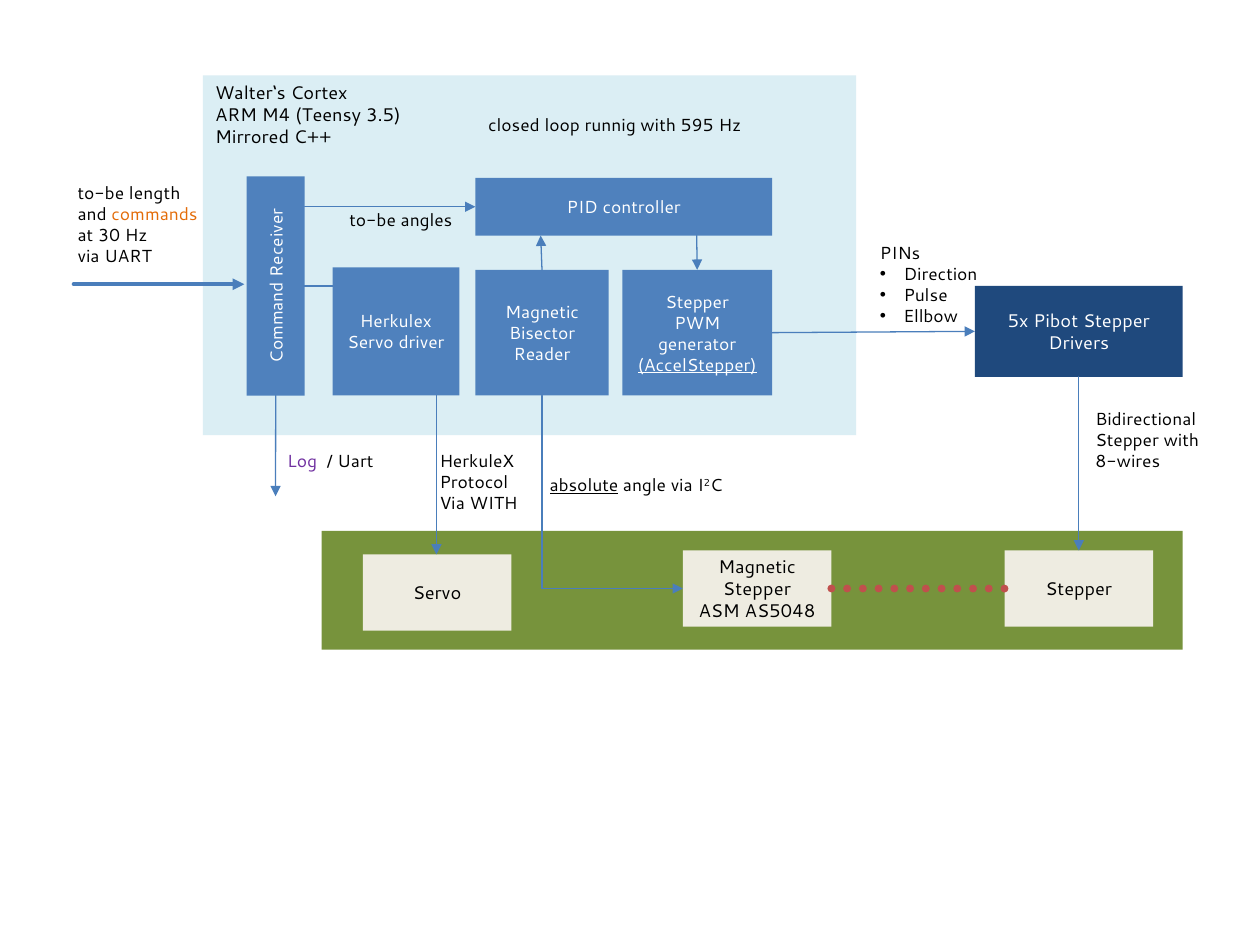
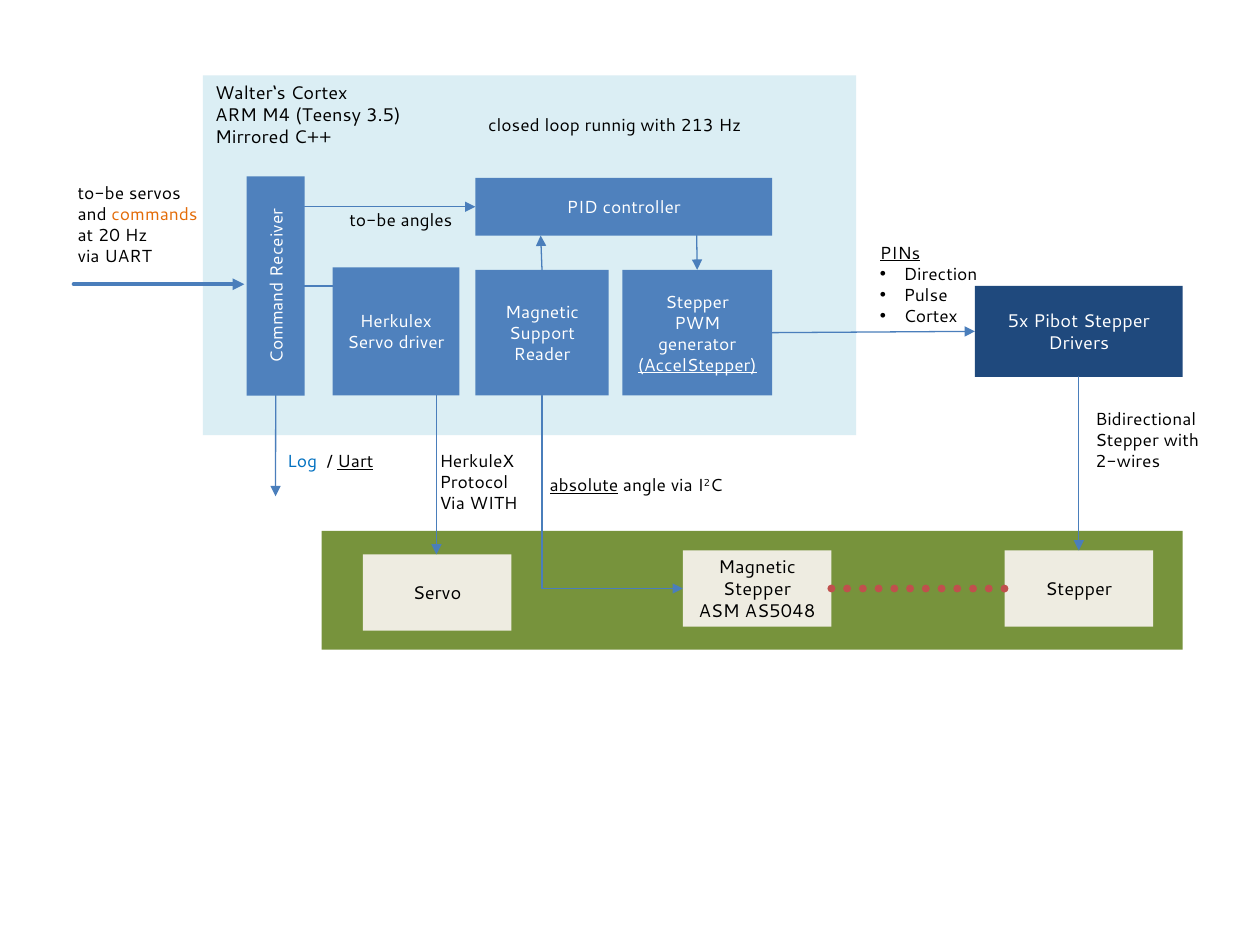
595: 595 -> 213 (697, 126)
length: length -> servos (155, 194)
30: 30 -> 20 (109, 236)
PINs underline: none -> present (900, 253)
Ellbow: Ellbow -> Cortex (931, 316)
Bisector: Bisector -> Support (542, 334)
8-wires: 8-wires -> 2-wires (1128, 461)
Log colour: purple -> blue (302, 462)
Uart underline: none -> present (355, 462)
